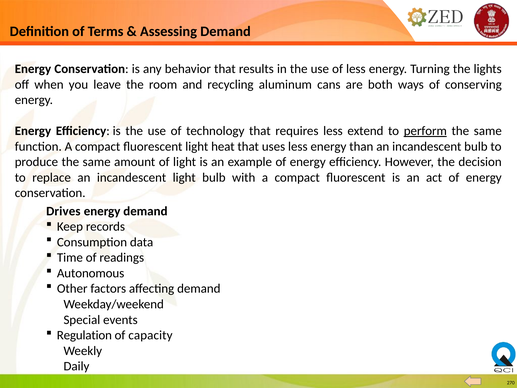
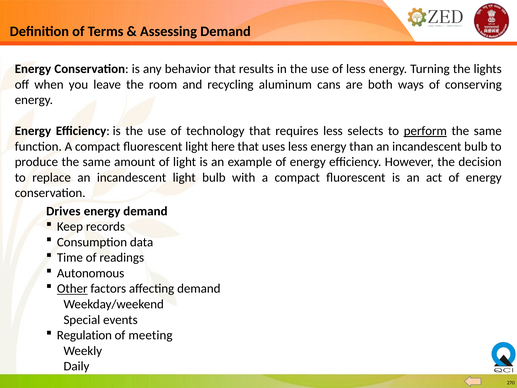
extend: extend -> selects (365, 131)
heat: heat -> here (223, 146)
Other underline: none -> present (72, 289)
capacity: capacity -> meeting (150, 335)
